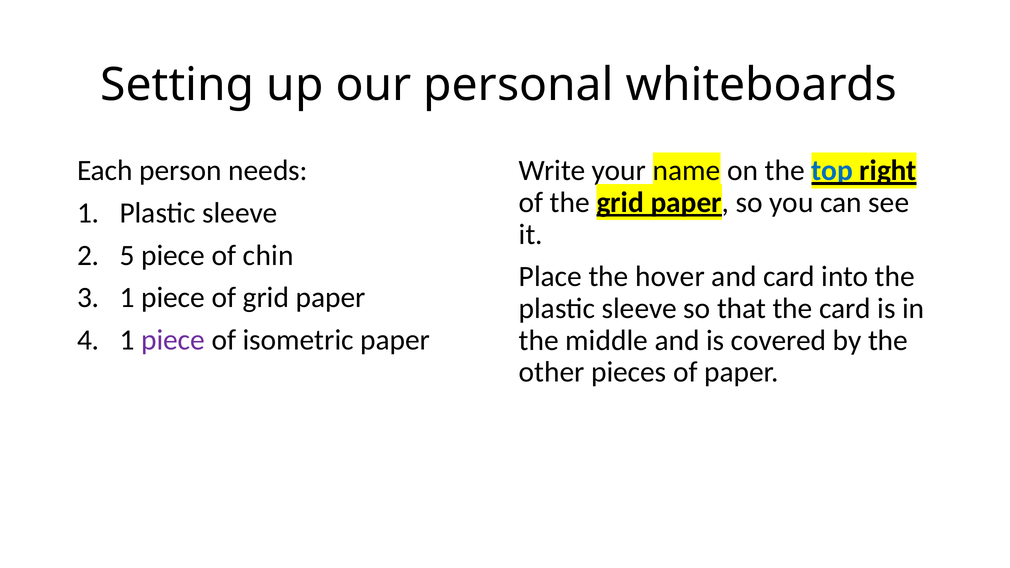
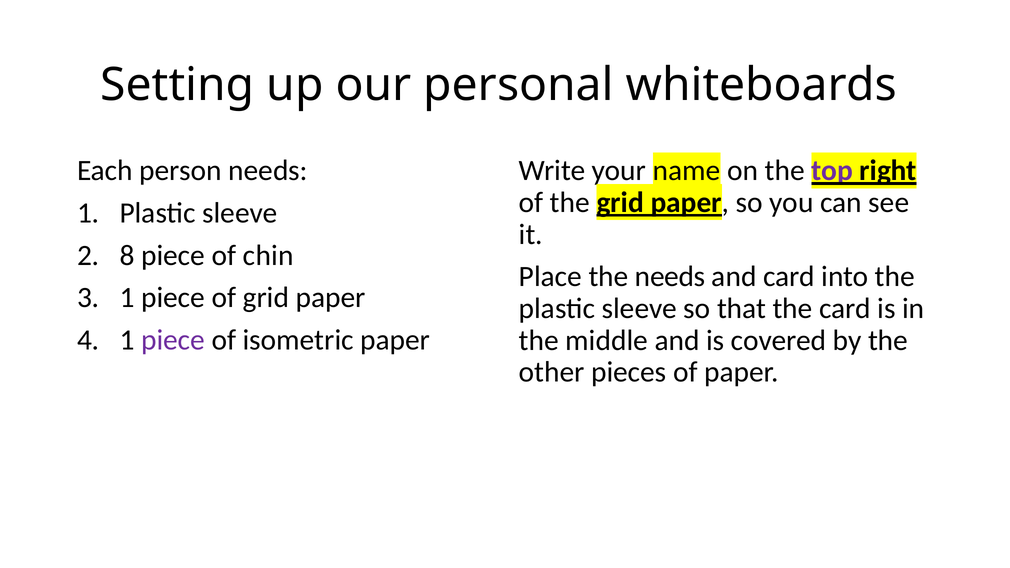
top colour: blue -> purple (832, 171)
5: 5 -> 8 (127, 255)
the hover: hover -> needs (670, 277)
